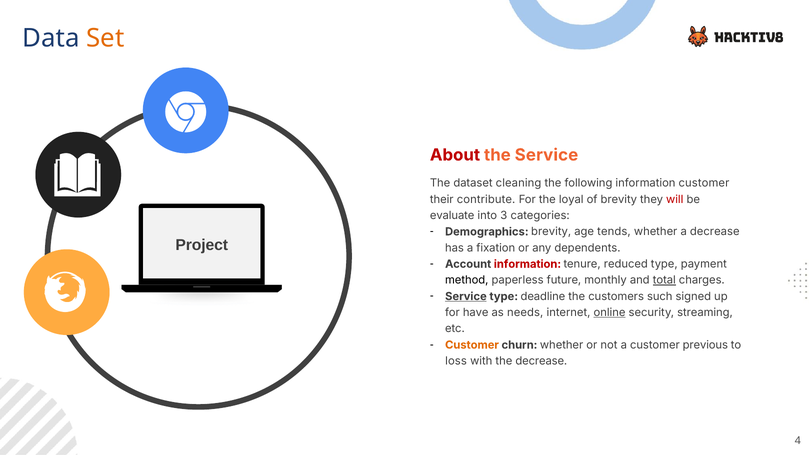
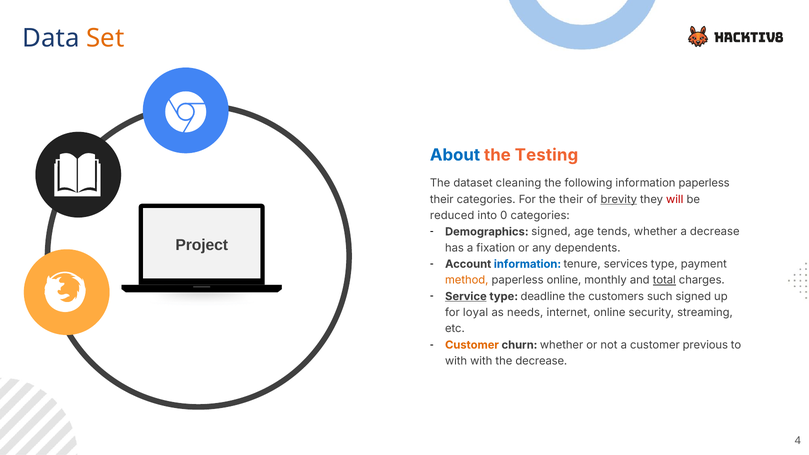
About colour: red -> blue (455, 155)
the Service: Service -> Testing (546, 155)
information customer: customer -> paperless (704, 183)
their contribute: contribute -> categories (486, 199)
the loyal: loyal -> their (571, 199)
brevity underline: none -> present (619, 199)
evaluate: evaluate -> reduced (452, 216)
3: 3 -> 0 (504, 216)
Demographics brevity: brevity -> signed (551, 232)
information colour: red -> blue (527, 264)
reduced: reduced -> services (626, 264)
method colour: black -> orange (467, 280)
paperless future: future -> online (564, 280)
have: have -> loyal (476, 313)
online underline: present -> none (610, 313)
loss: loss -> with (456, 361)
